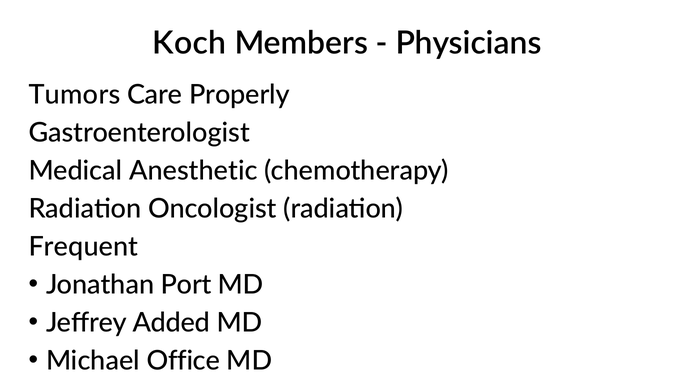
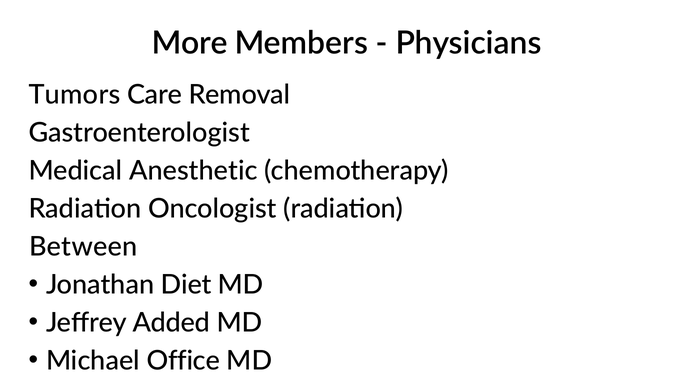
Koch: Koch -> More (190, 43)
Properly: Properly -> Removal (239, 95)
Frequent: Frequent -> Between (83, 246)
Port: Port -> Diet (186, 284)
